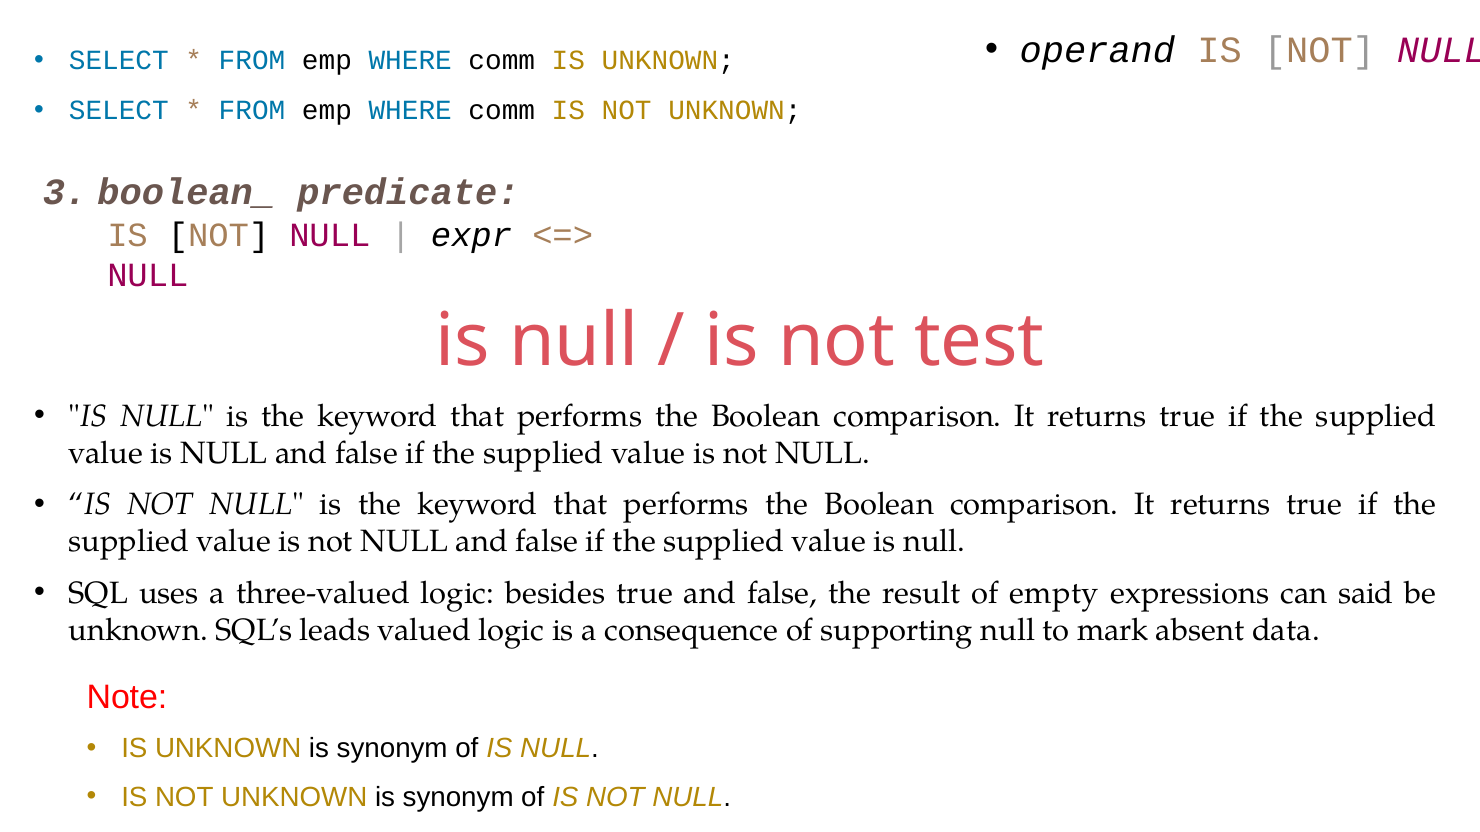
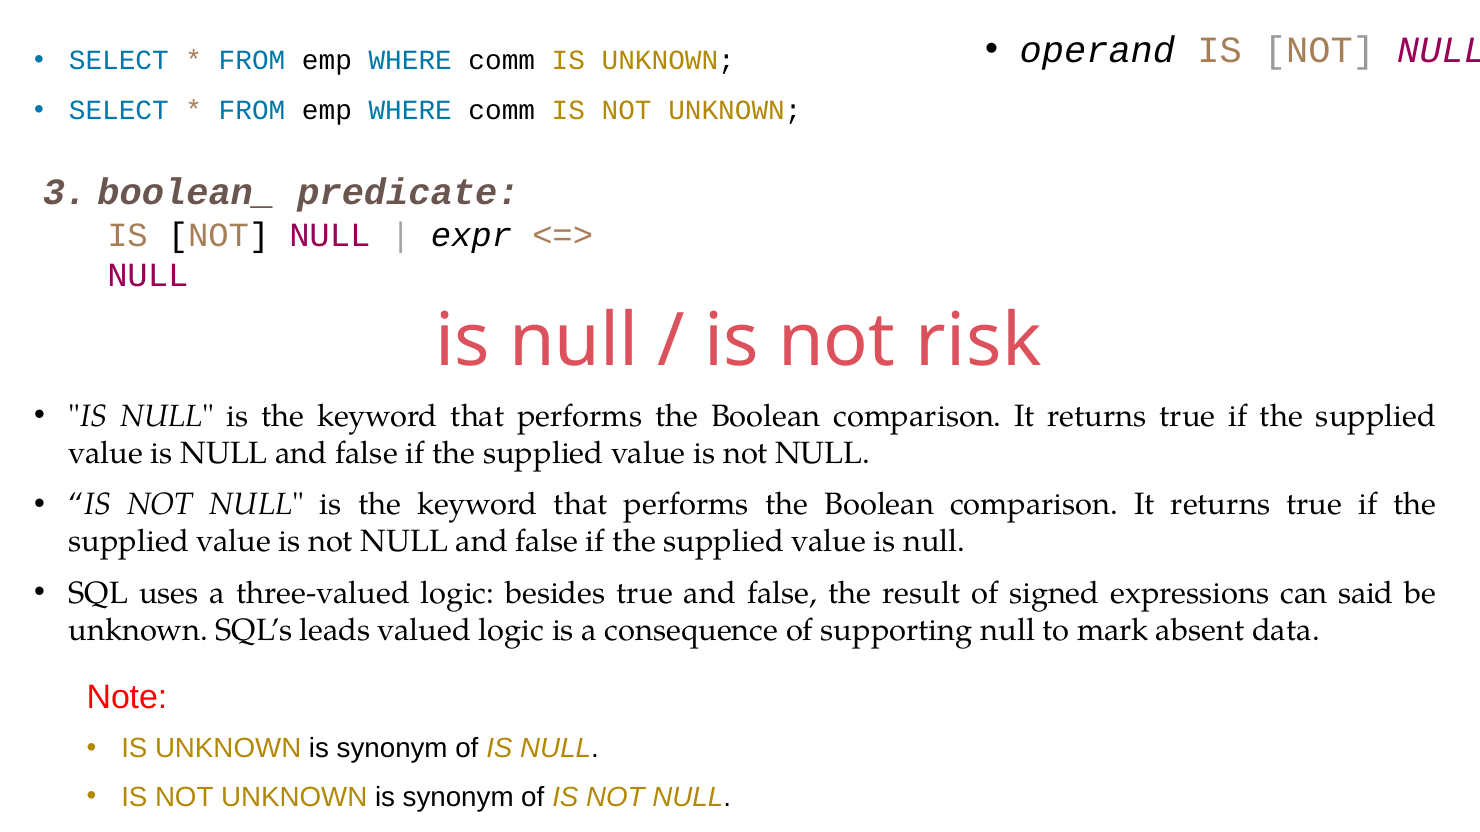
test: test -> risk (979, 342)
empty: empty -> signed (1054, 594)
